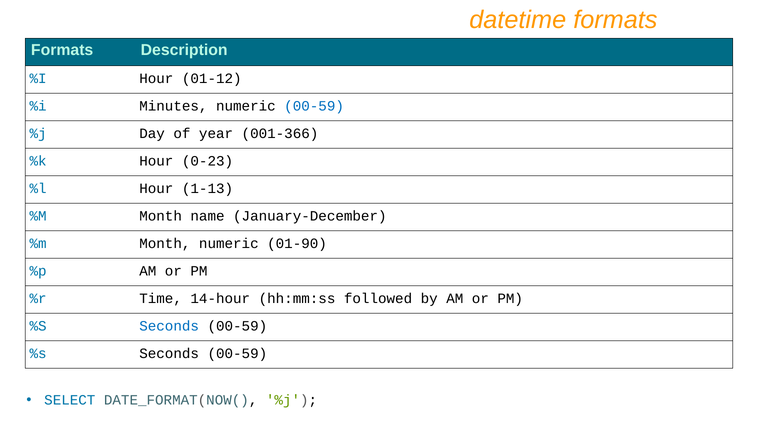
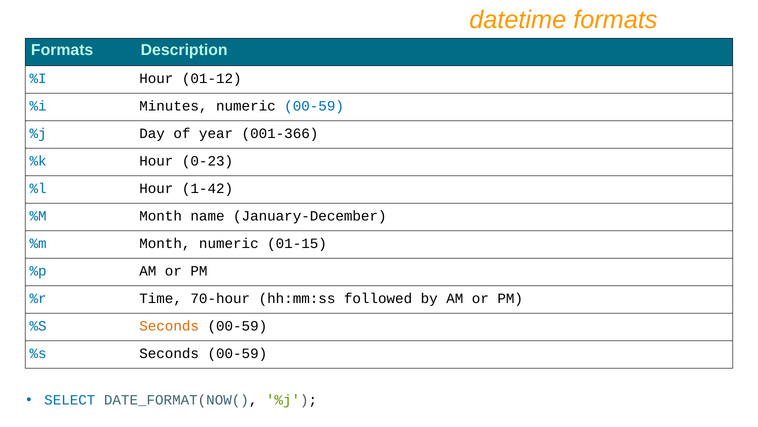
1-13: 1-13 -> 1-42 (208, 188)
01-90: 01-90 -> 01-15 (297, 243)
14-hour: 14-hour -> 70-hour (220, 298)
Seconds colour: blue -> orange (169, 326)
